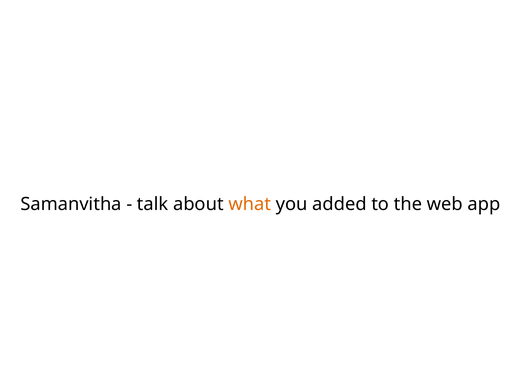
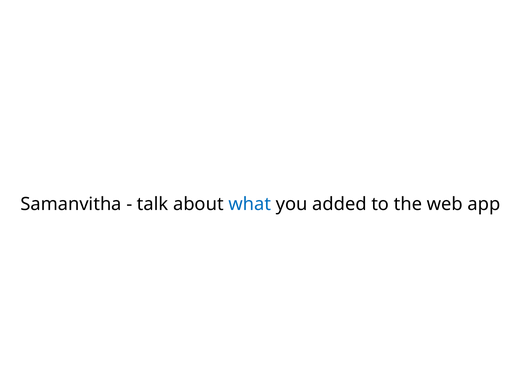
what colour: orange -> blue (250, 205)
